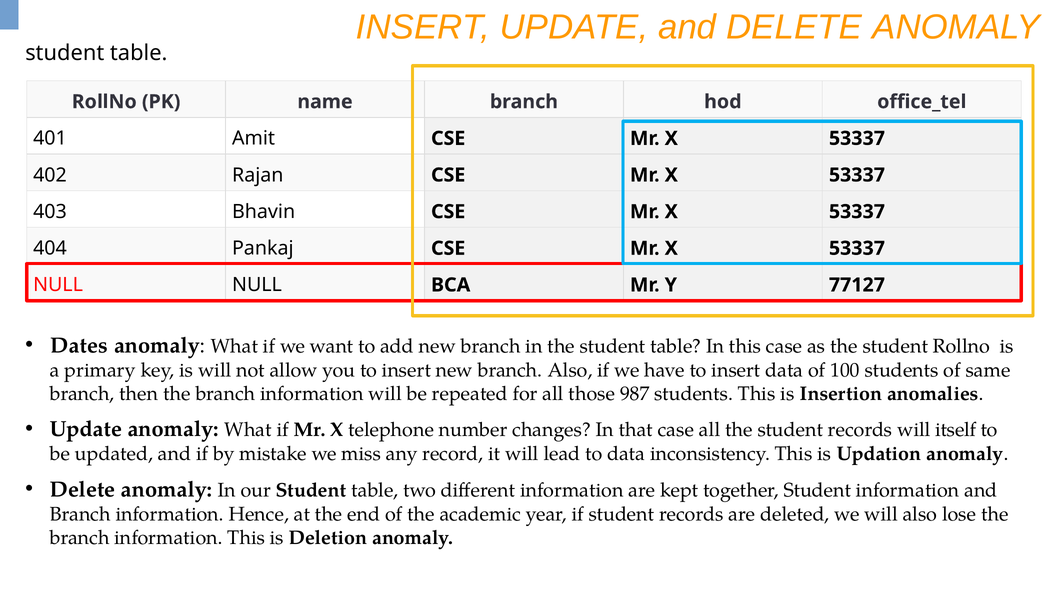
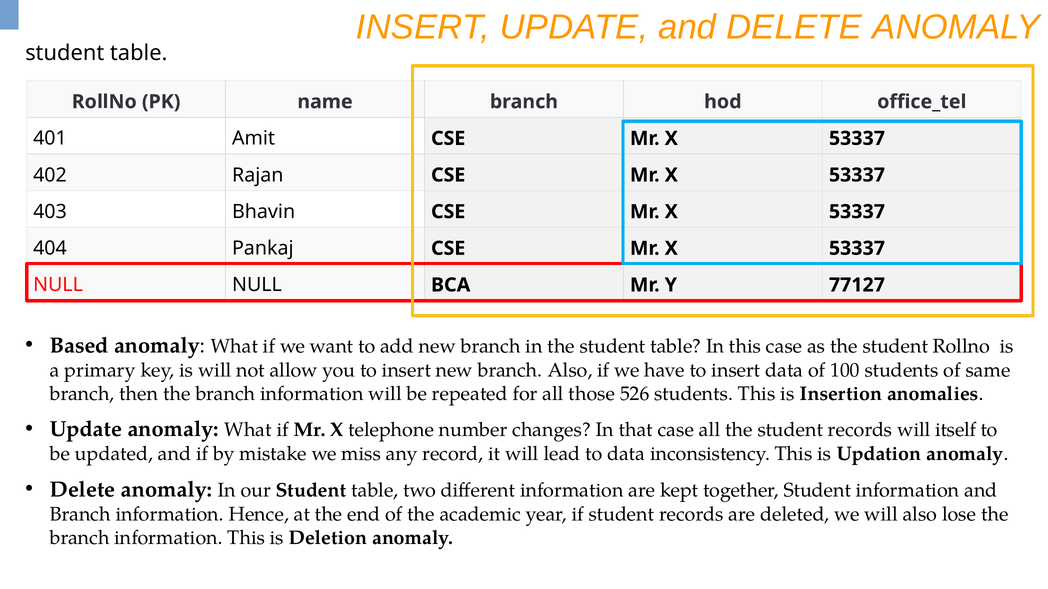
Dates: Dates -> Based (79, 346)
987: 987 -> 526 (635, 394)
